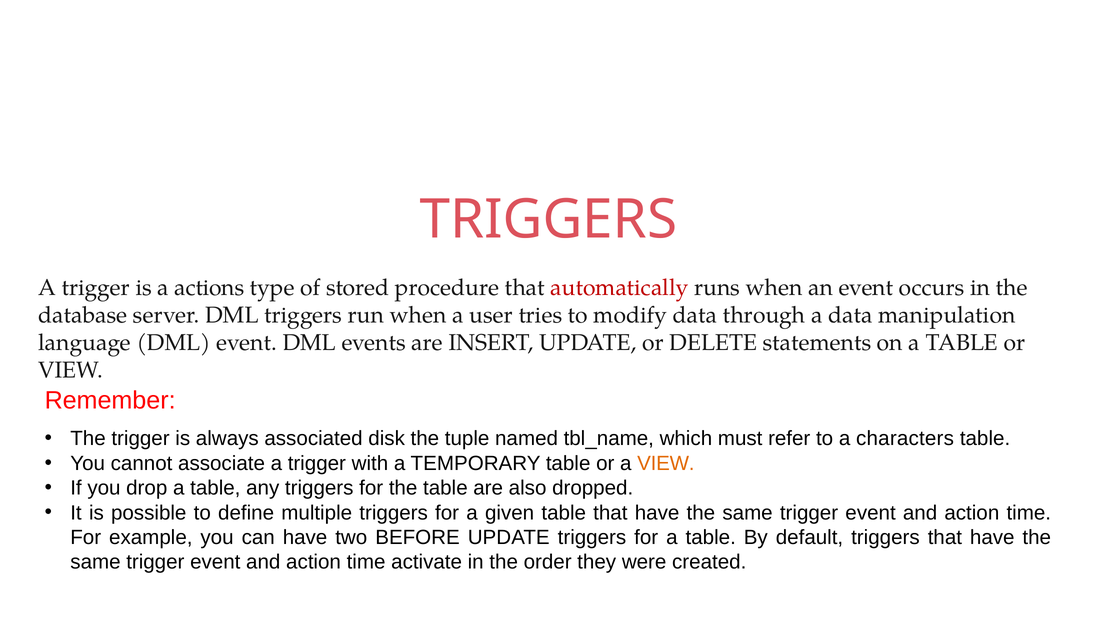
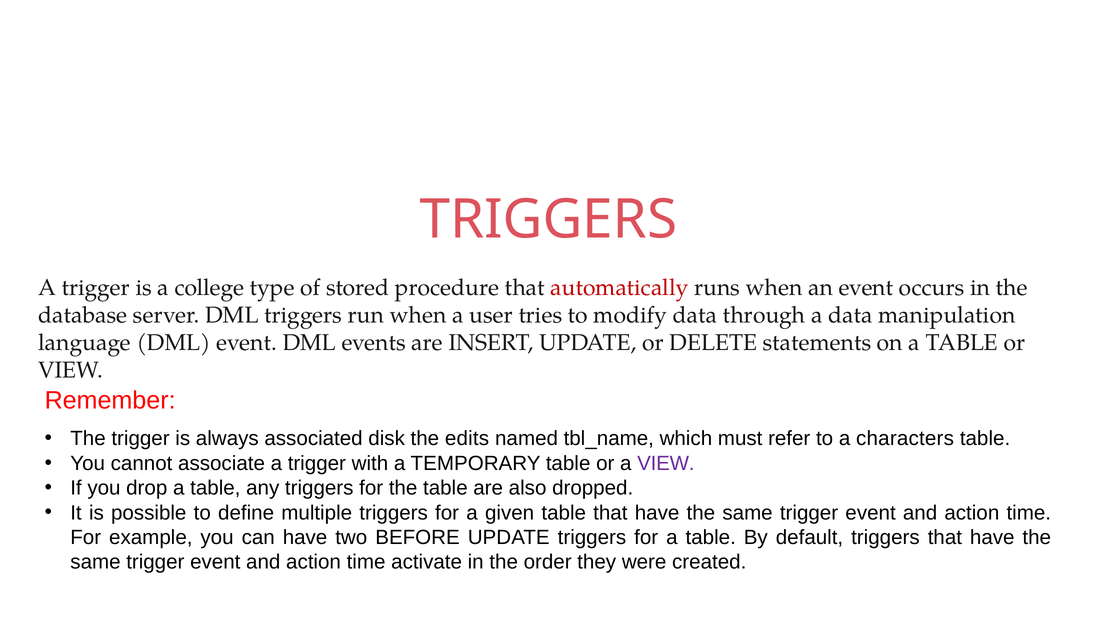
actions: actions -> college (209, 288)
tuple: tuple -> edits (467, 439)
VIEW colour: orange -> purple (666, 463)
